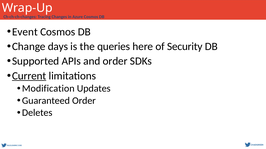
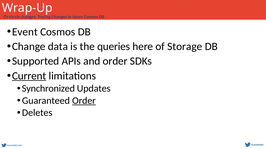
days: days -> data (58, 47)
Security: Security -> Storage (185, 47)
Modification: Modification -> Synchronized (48, 89)
Order underline: none -> present (84, 101)
